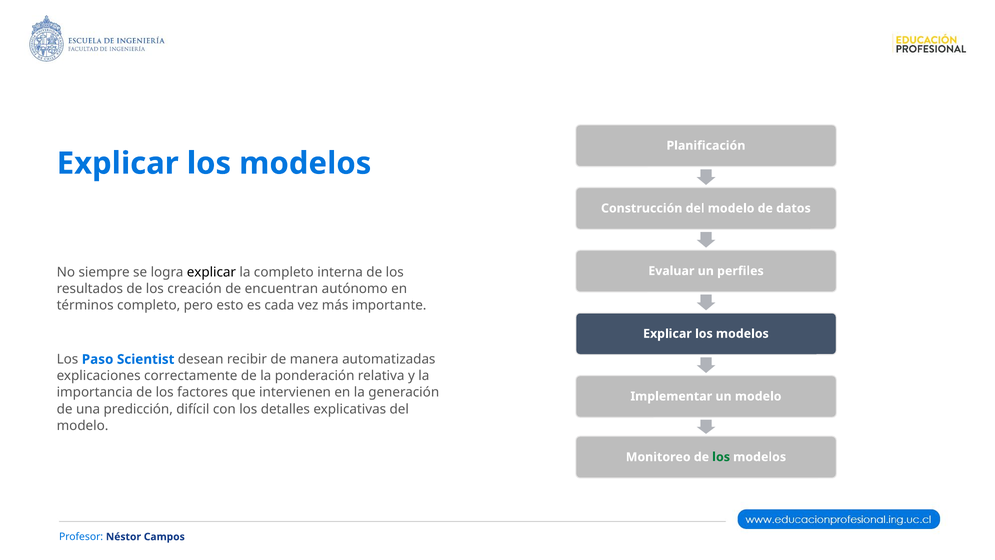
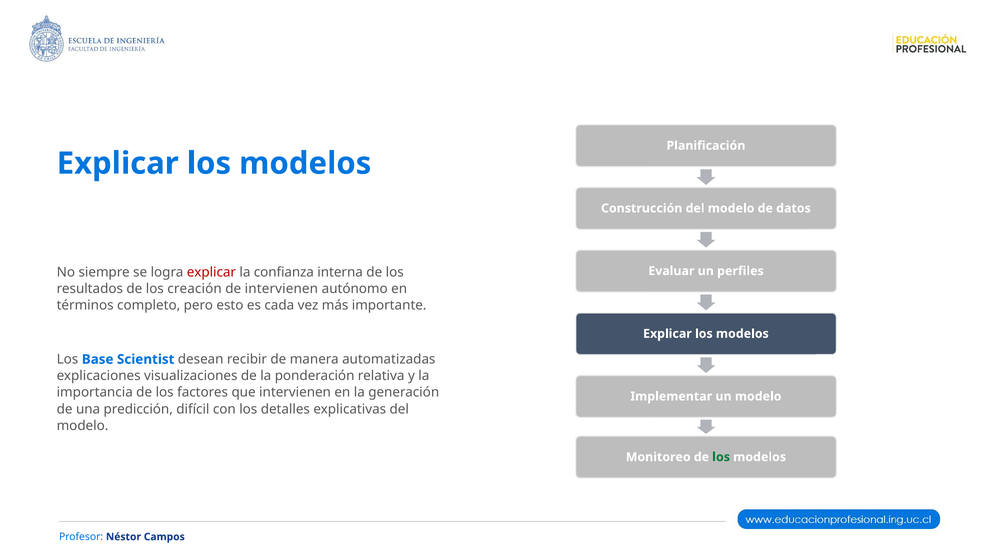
explicar colour: black -> red (211, 272)
la completo: completo -> confianza (284, 272)
de encuentran: encuentran -> intervienen (281, 289)
Paso: Paso -> Base (98, 359)
correctamente: correctamente -> visualizaciones (191, 376)
